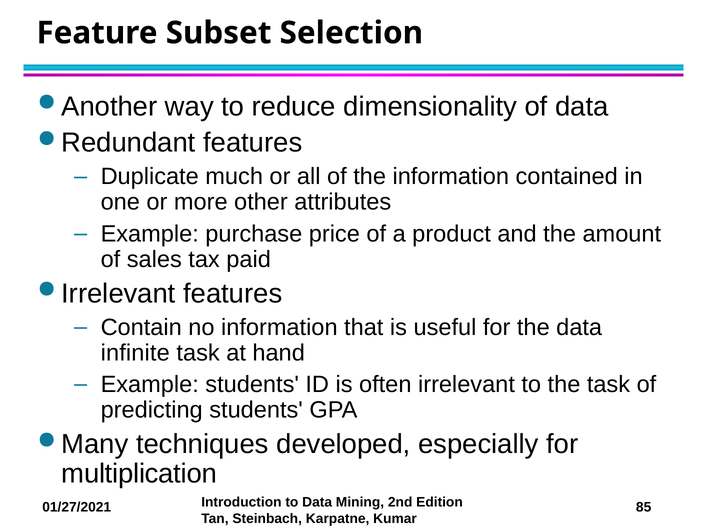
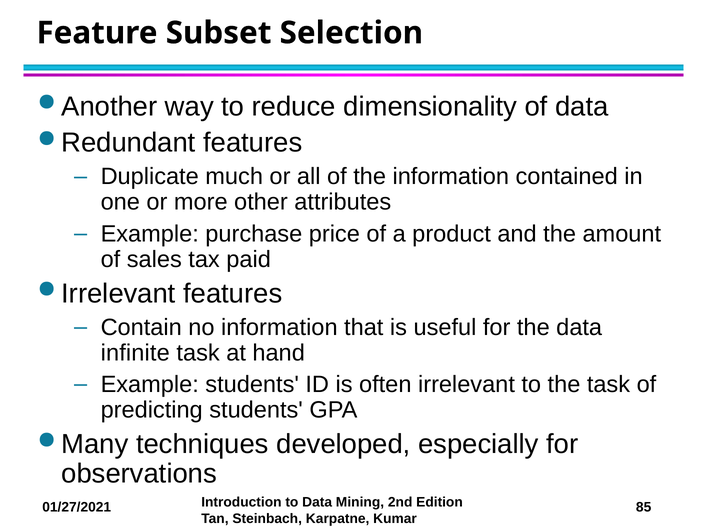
multiplication: multiplication -> observations (139, 474)
